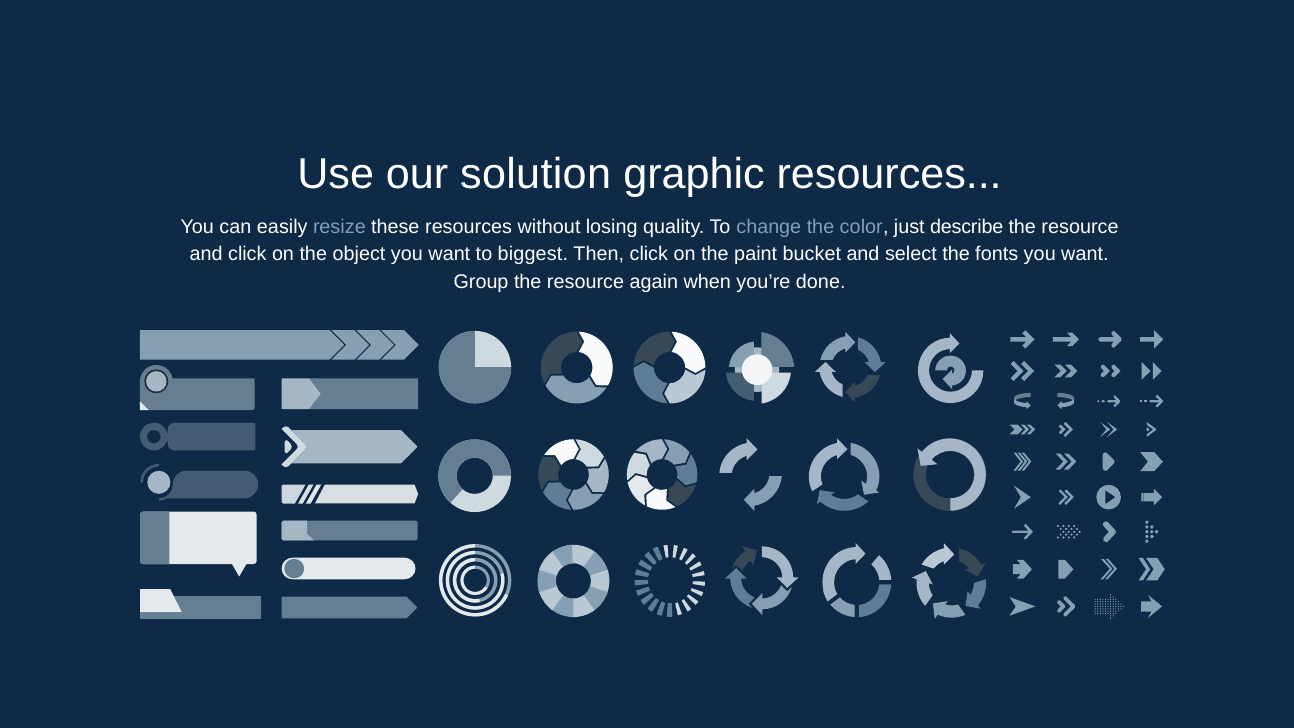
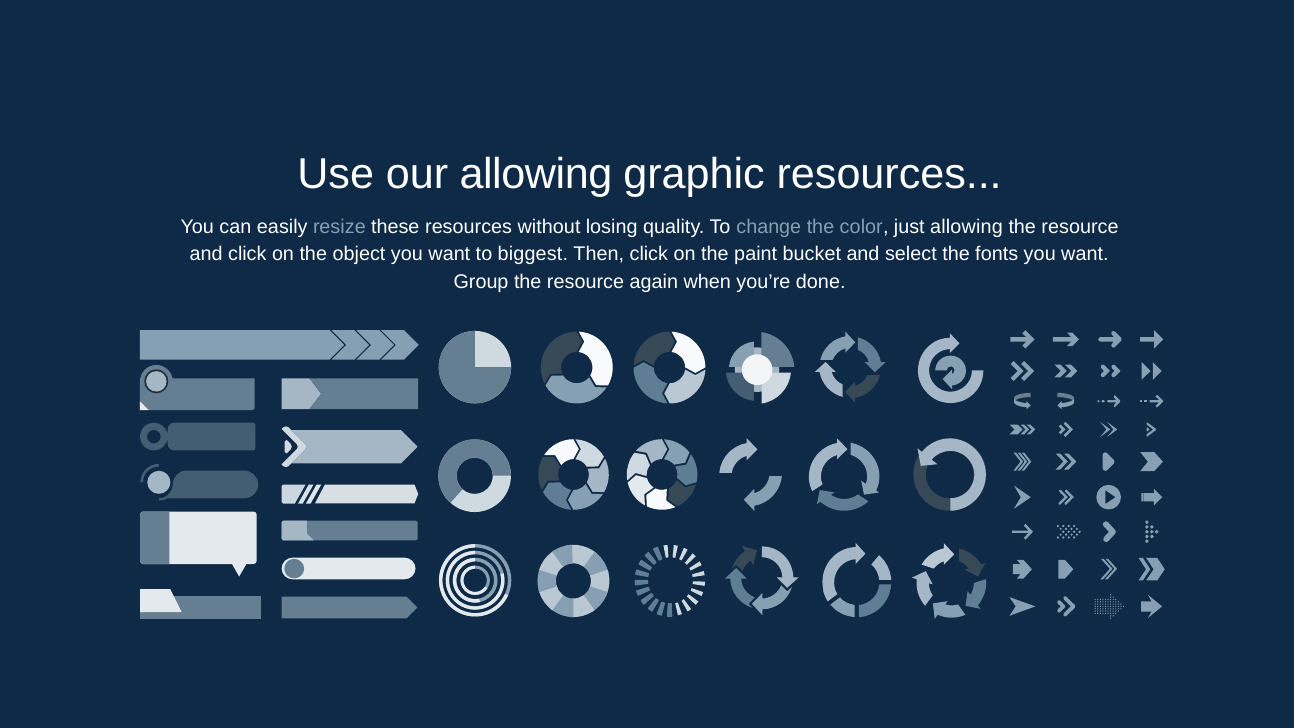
our solution: solution -> allowing (536, 174)
just describe: describe -> allowing (966, 227)
